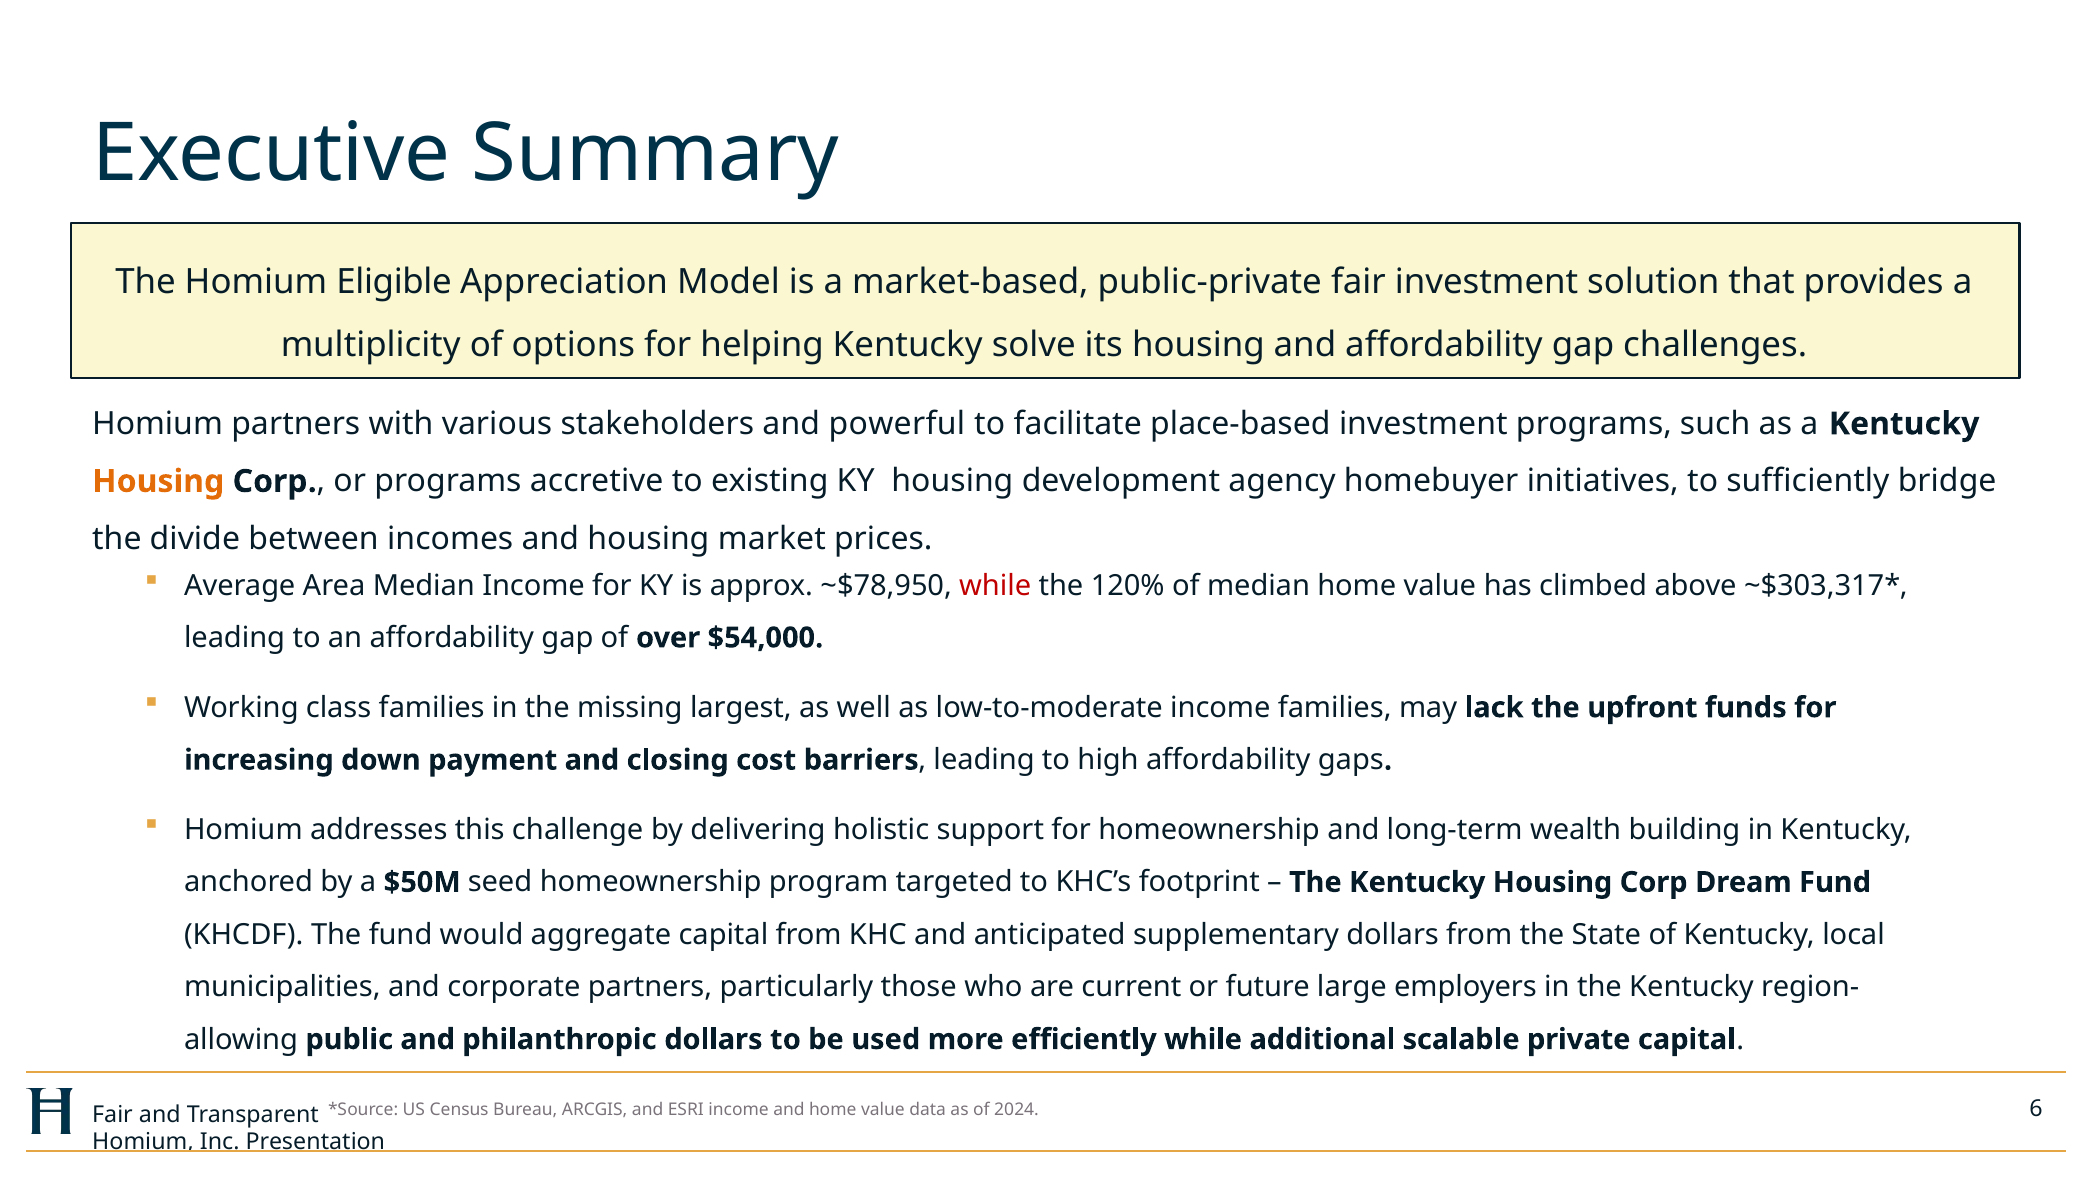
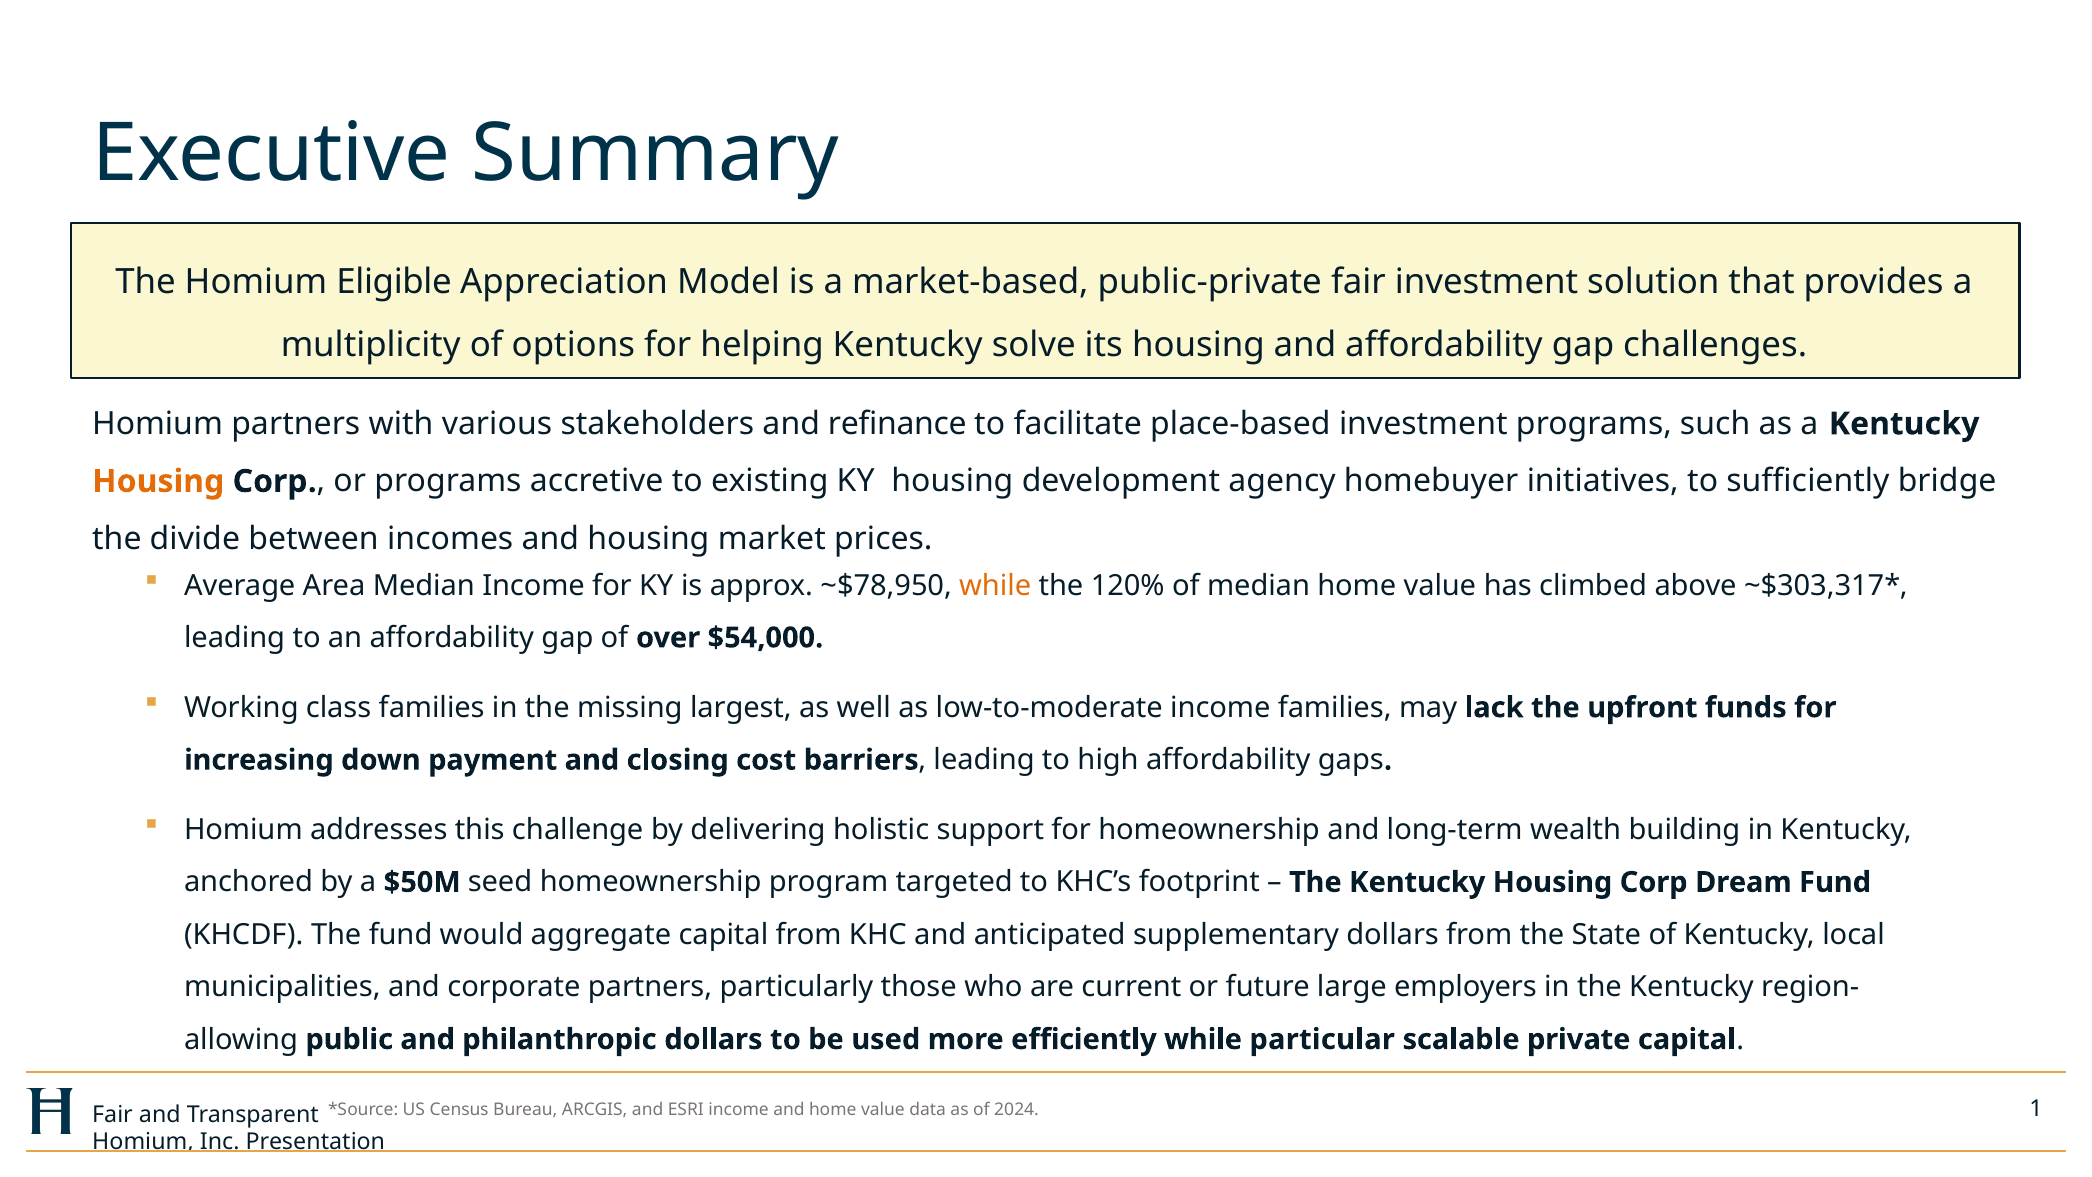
powerful: powerful -> refinance (897, 424)
while colour: red -> orange (995, 585)
additional: additional -> particular (1322, 1039)
6: 6 -> 1 (2036, 1108)
